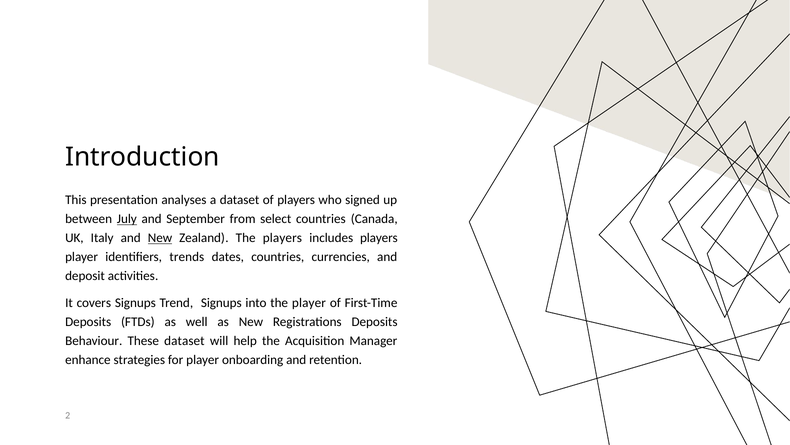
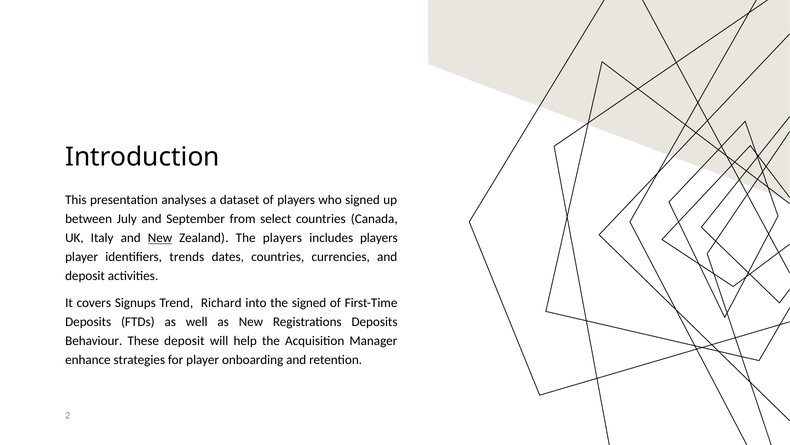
July underline: present -> none (127, 219)
Trend Signups: Signups -> Richard (221, 303)
the player: player -> signed (309, 303)
These dataset: dataset -> deposit (184, 340)
